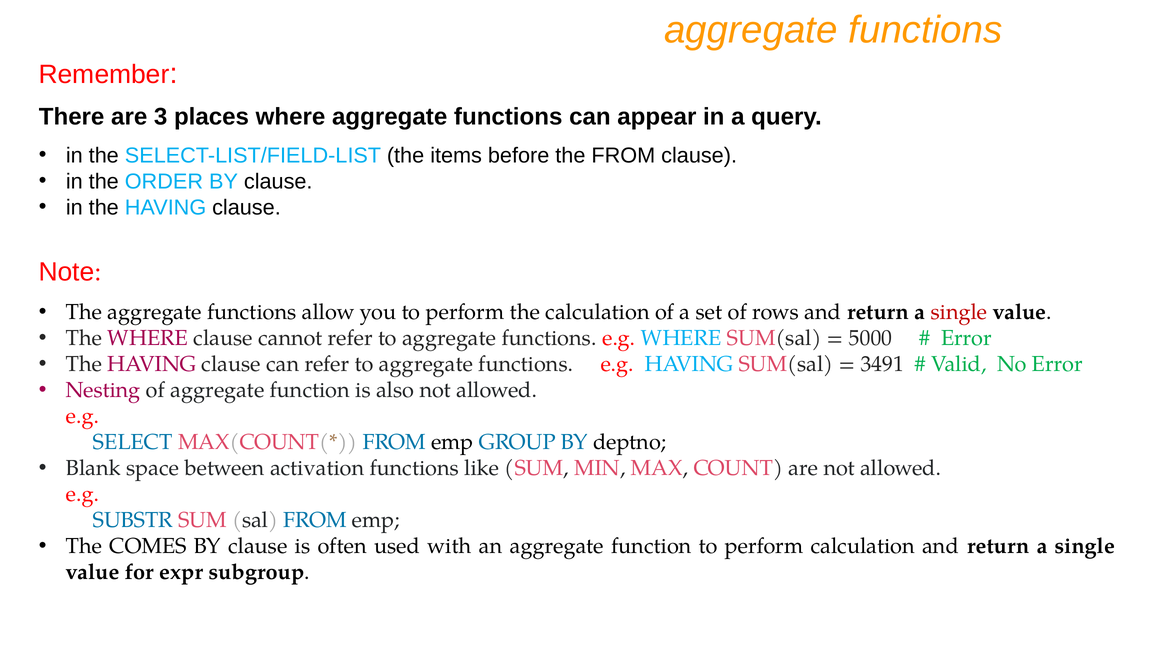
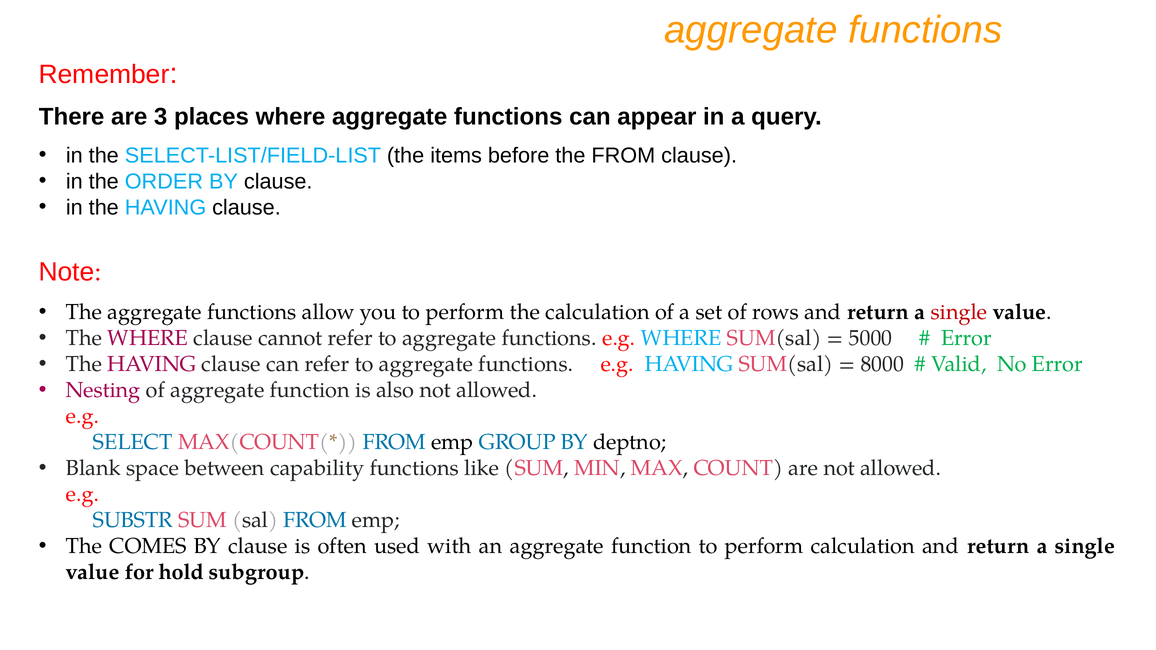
3491: 3491 -> 8000 (882, 364)
activation: activation -> capability (317, 468)
expr: expr -> hold (181, 572)
